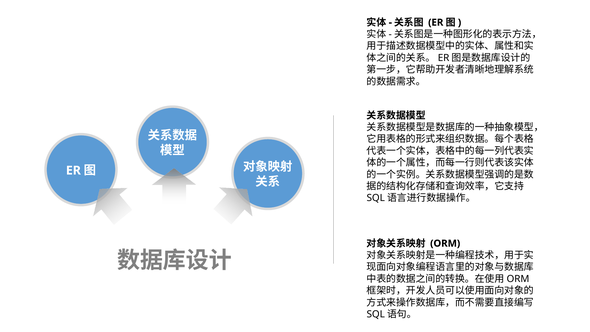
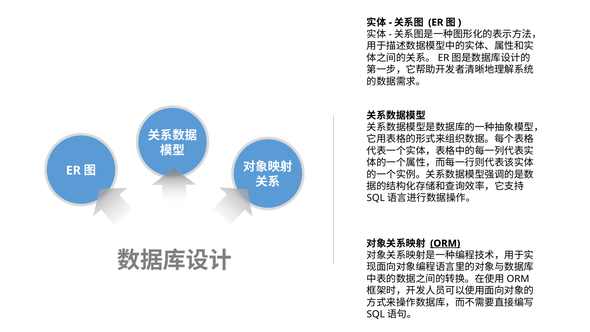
ORM underline: none -> present (445, 243)
